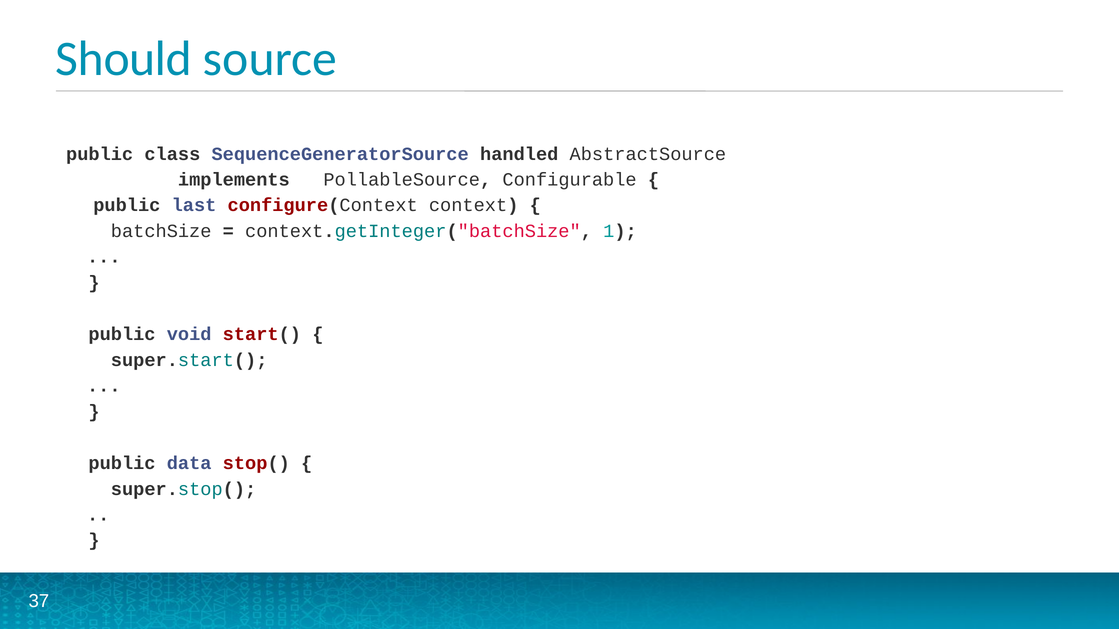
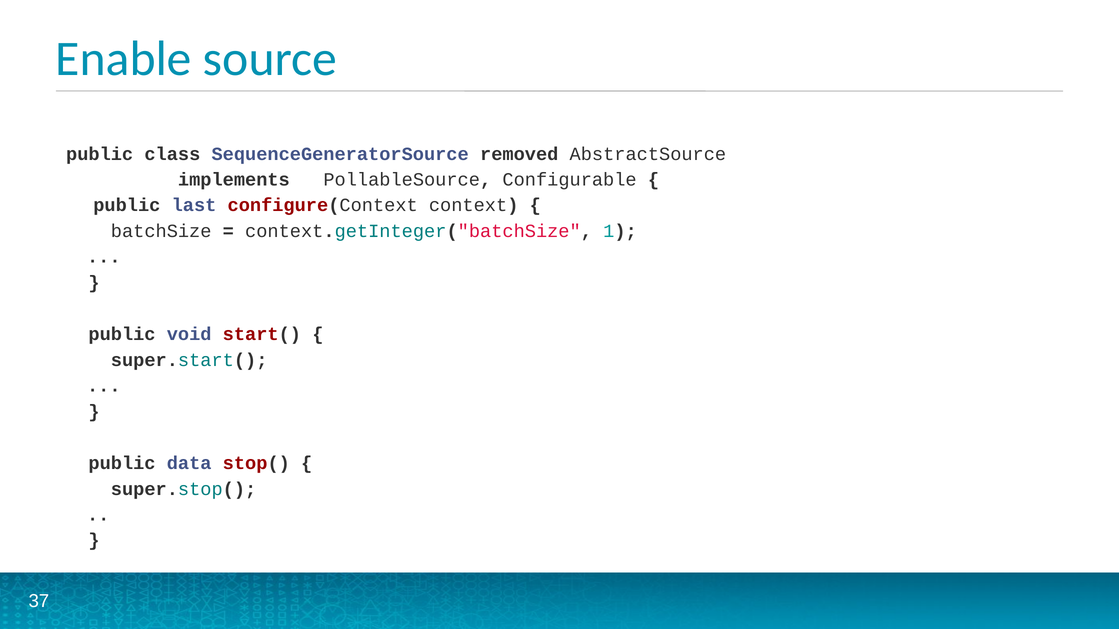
Should: Should -> Enable (124, 59)
handled: handled -> removed (519, 154)
